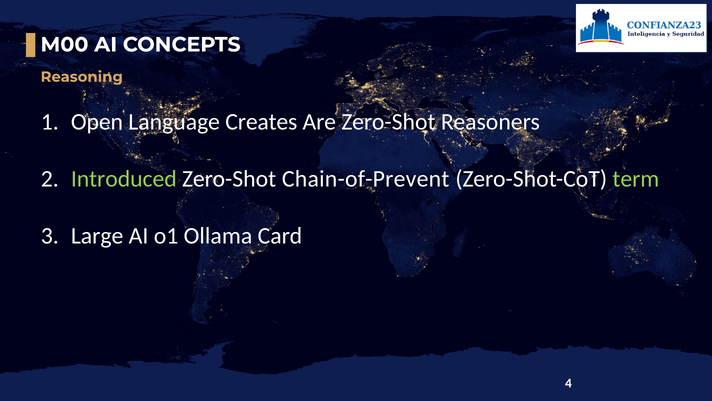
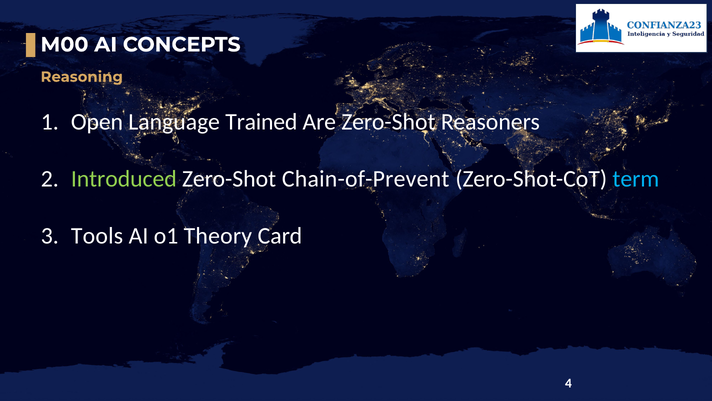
Creates: Creates -> Trained (261, 122)
term colour: light green -> light blue (636, 179)
Large: Large -> Tools (97, 236)
Ollama: Ollama -> Theory (218, 236)
